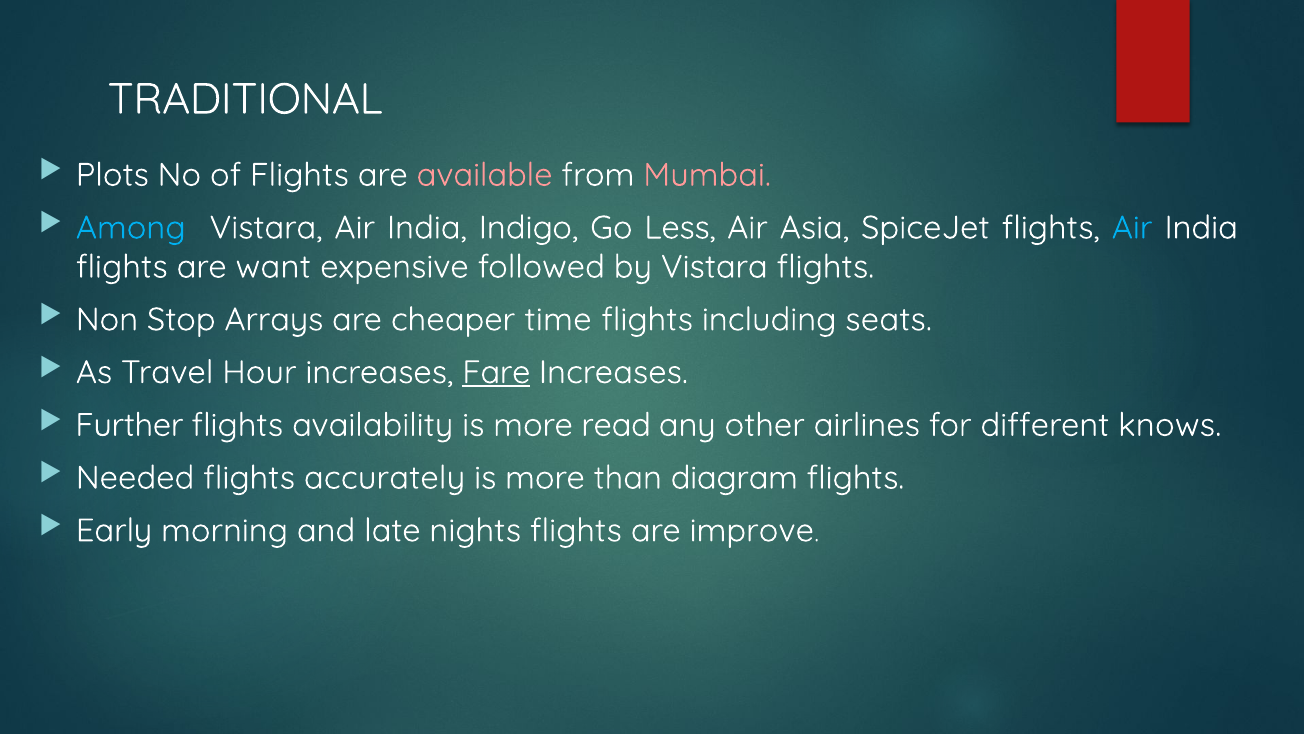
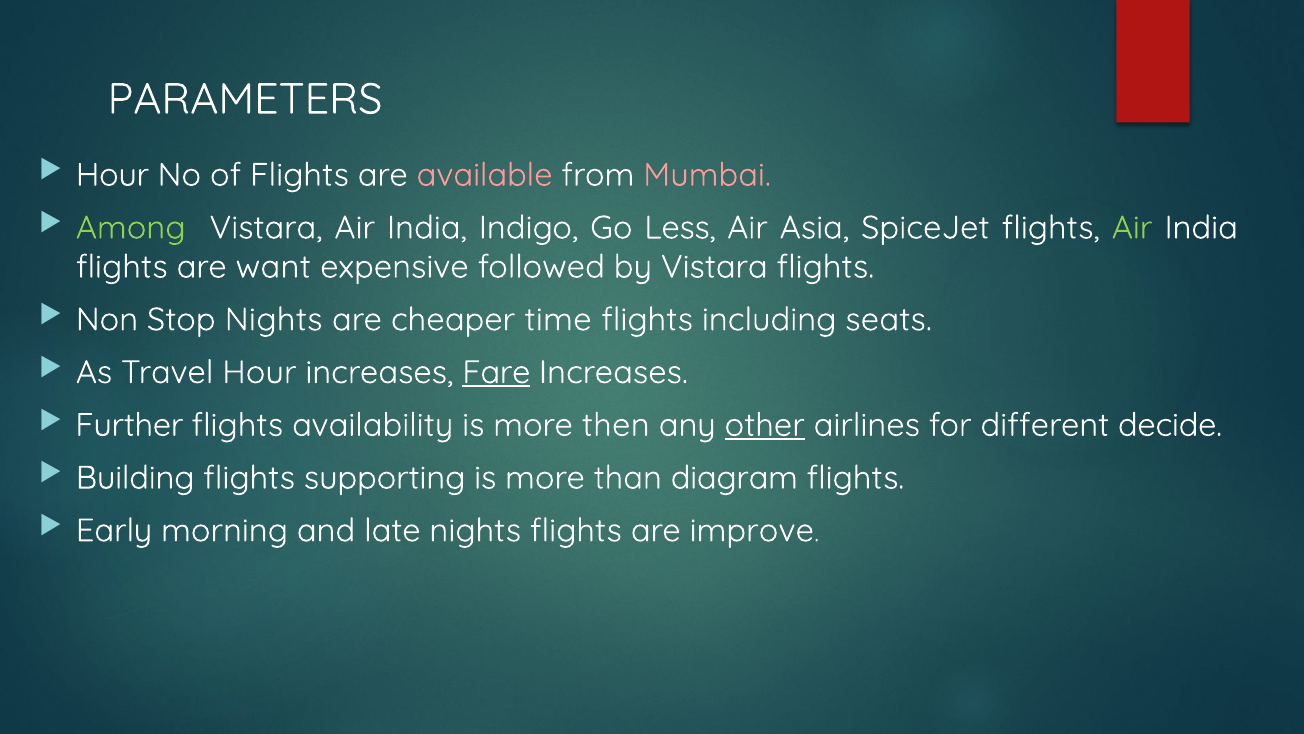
TRADITIONAL: TRADITIONAL -> PARAMETERS (245, 99)
Plots: Plots -> Hour (113, 175)
Among colour: light blue -> light green (131, 228)
Air colour: light blue -> light green (1132, 228)
Stop Arrays: Arrays -> Nights (274, 319)
read: read -> then (616, 425)
other underline: none -> present (765, 425)
knows: knows -> decide (1170, 425)
Needed: Needed -> Building (135, 478)
accurately: accurately -> supporting (385, 478)
